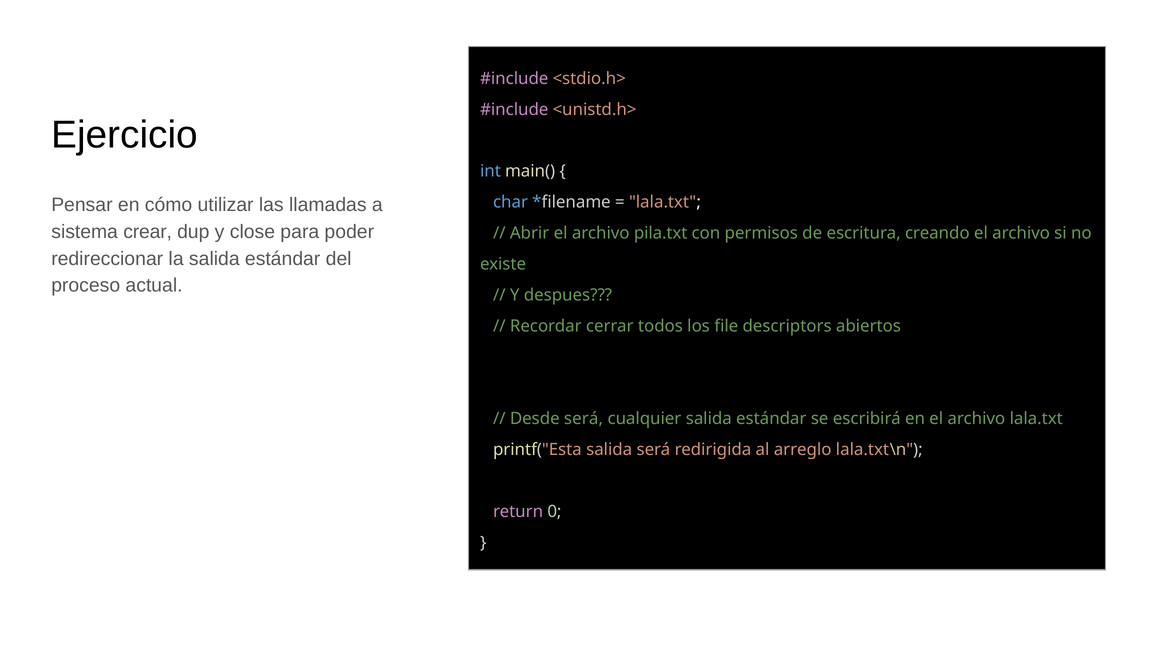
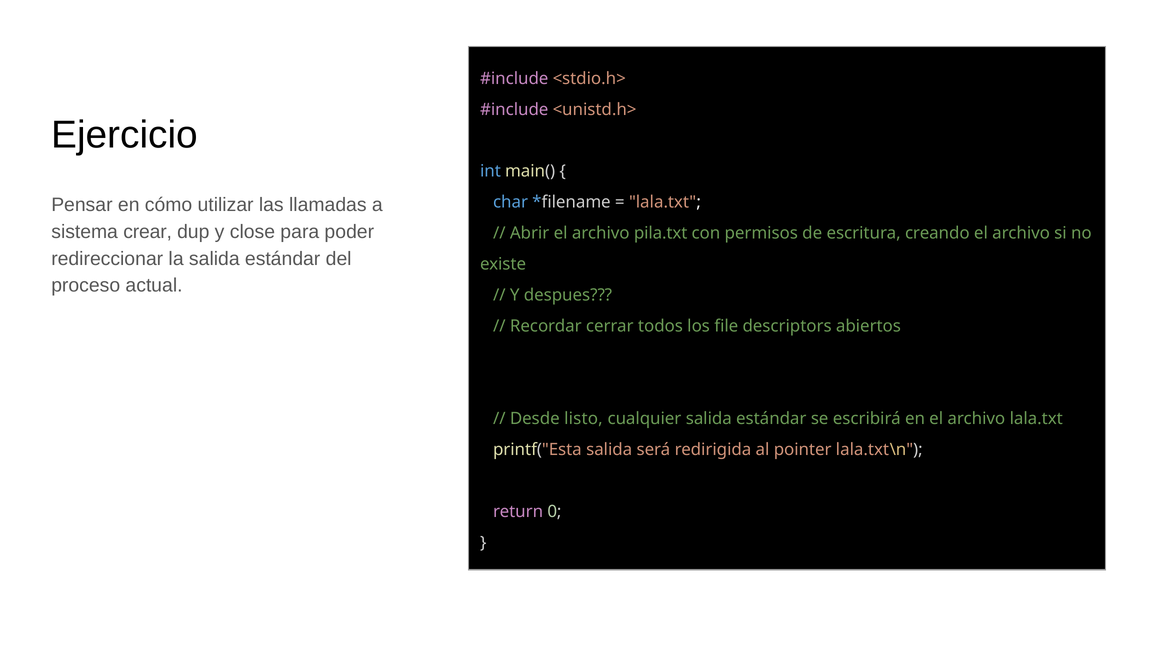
Desde será: será -> listo (583, 419)
arreglo: arreglo -> pointer (803, 450)
